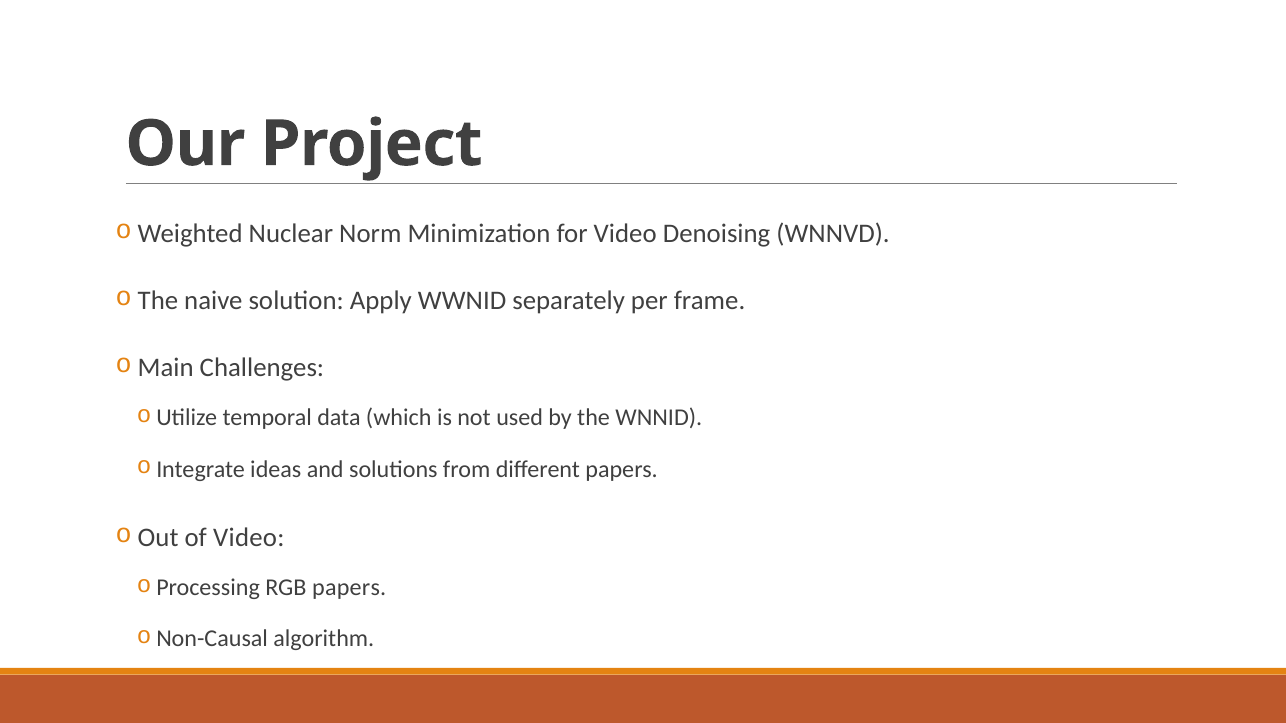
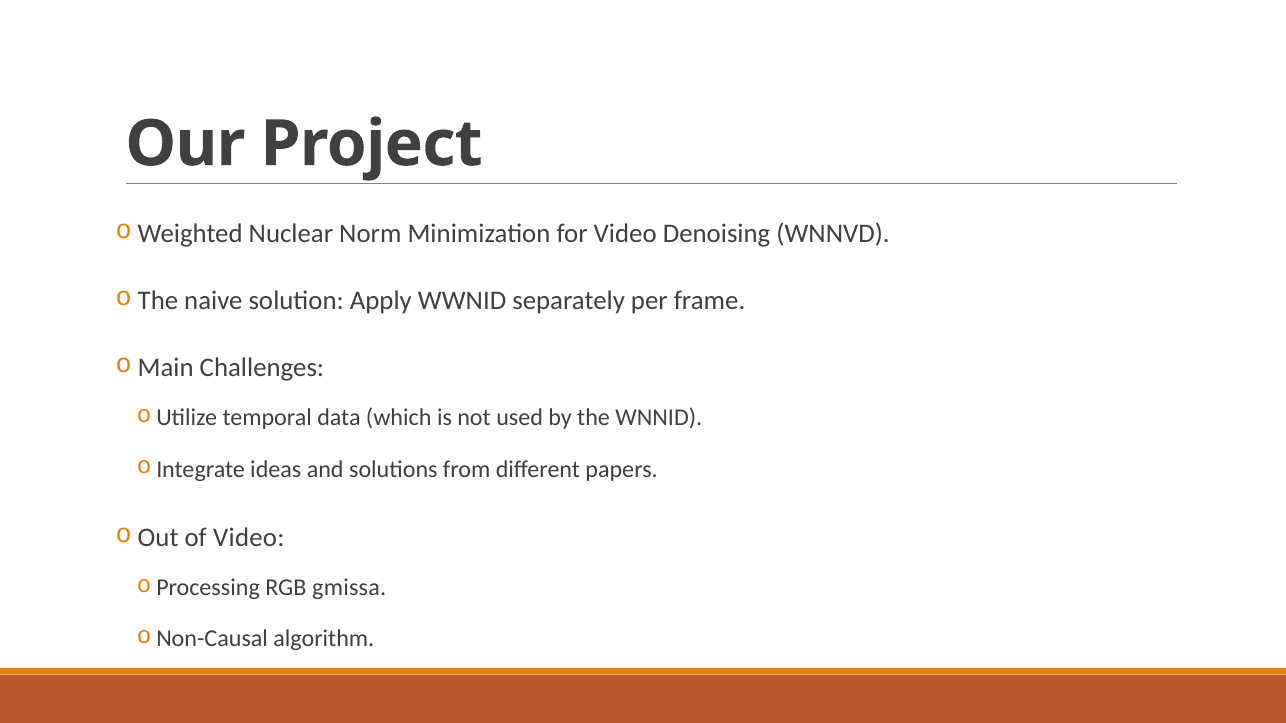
RGB papers: papers -> gmissa (349, 588)
